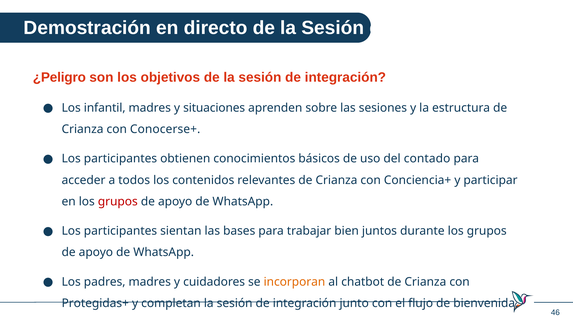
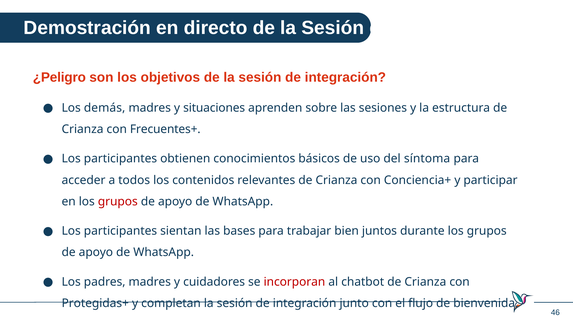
infantil: infantil -> demás (105, 108)
Conocerse+: Conocerse+ -> Frecuentes+ (165, 129)
contado: contado -> síntoma (427, 159)
incorporan colour: orange -> red (294, 282)
